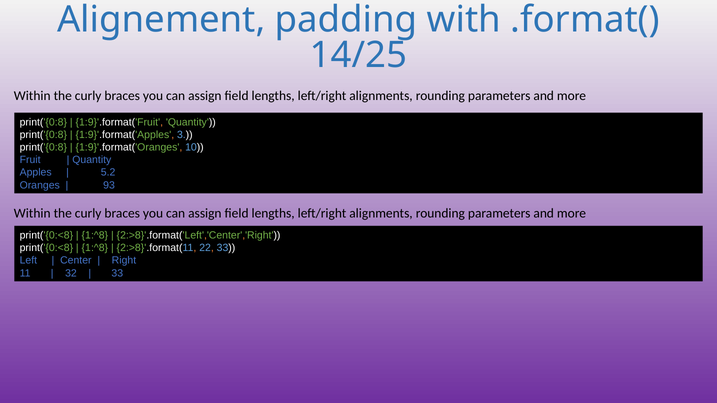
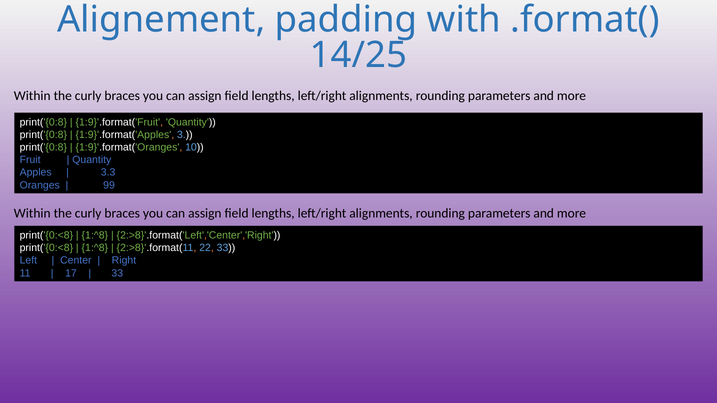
5.2: 5.2 -> 3.3 (108, 173)
93: 93 -> 99 (109, 185)
32: 32 -> 17 (71, 273)
